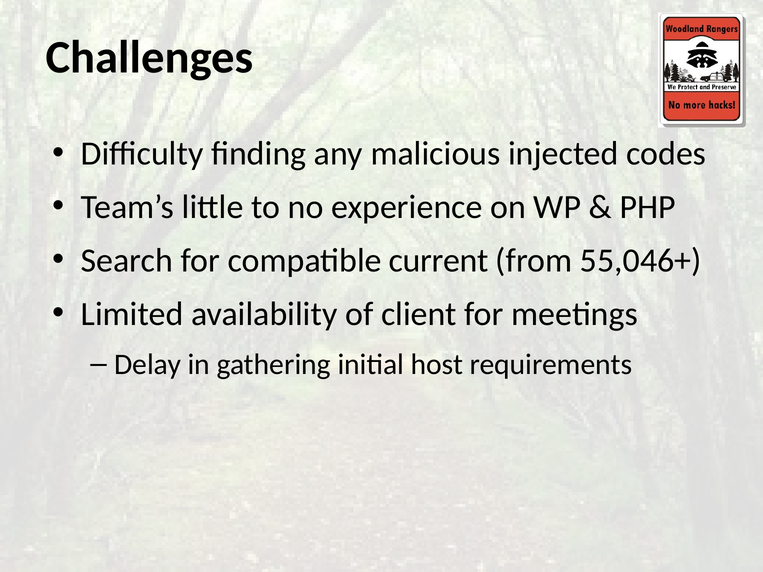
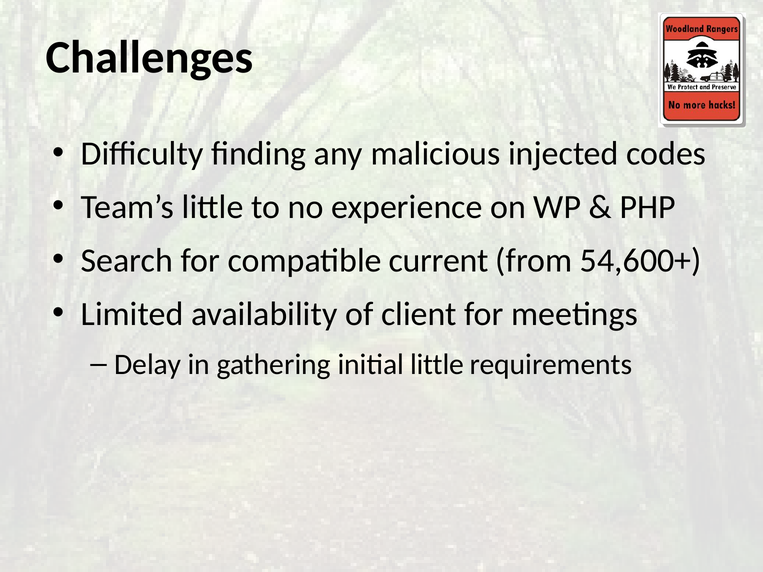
55,046+: 55,046+ -> 54,600+ (641, 261)
initial host: host -> little (437, 365)
